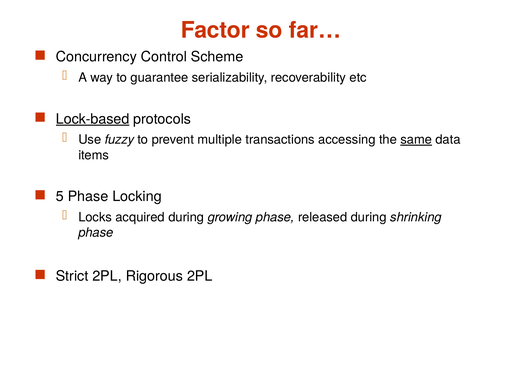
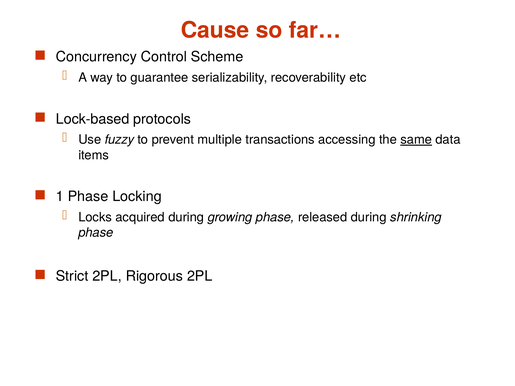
Factor: Factor -> Cause (215, 30)
Lock-based underline: present -> none (93, 119)
5: 5 -> 1 (60, 197)
